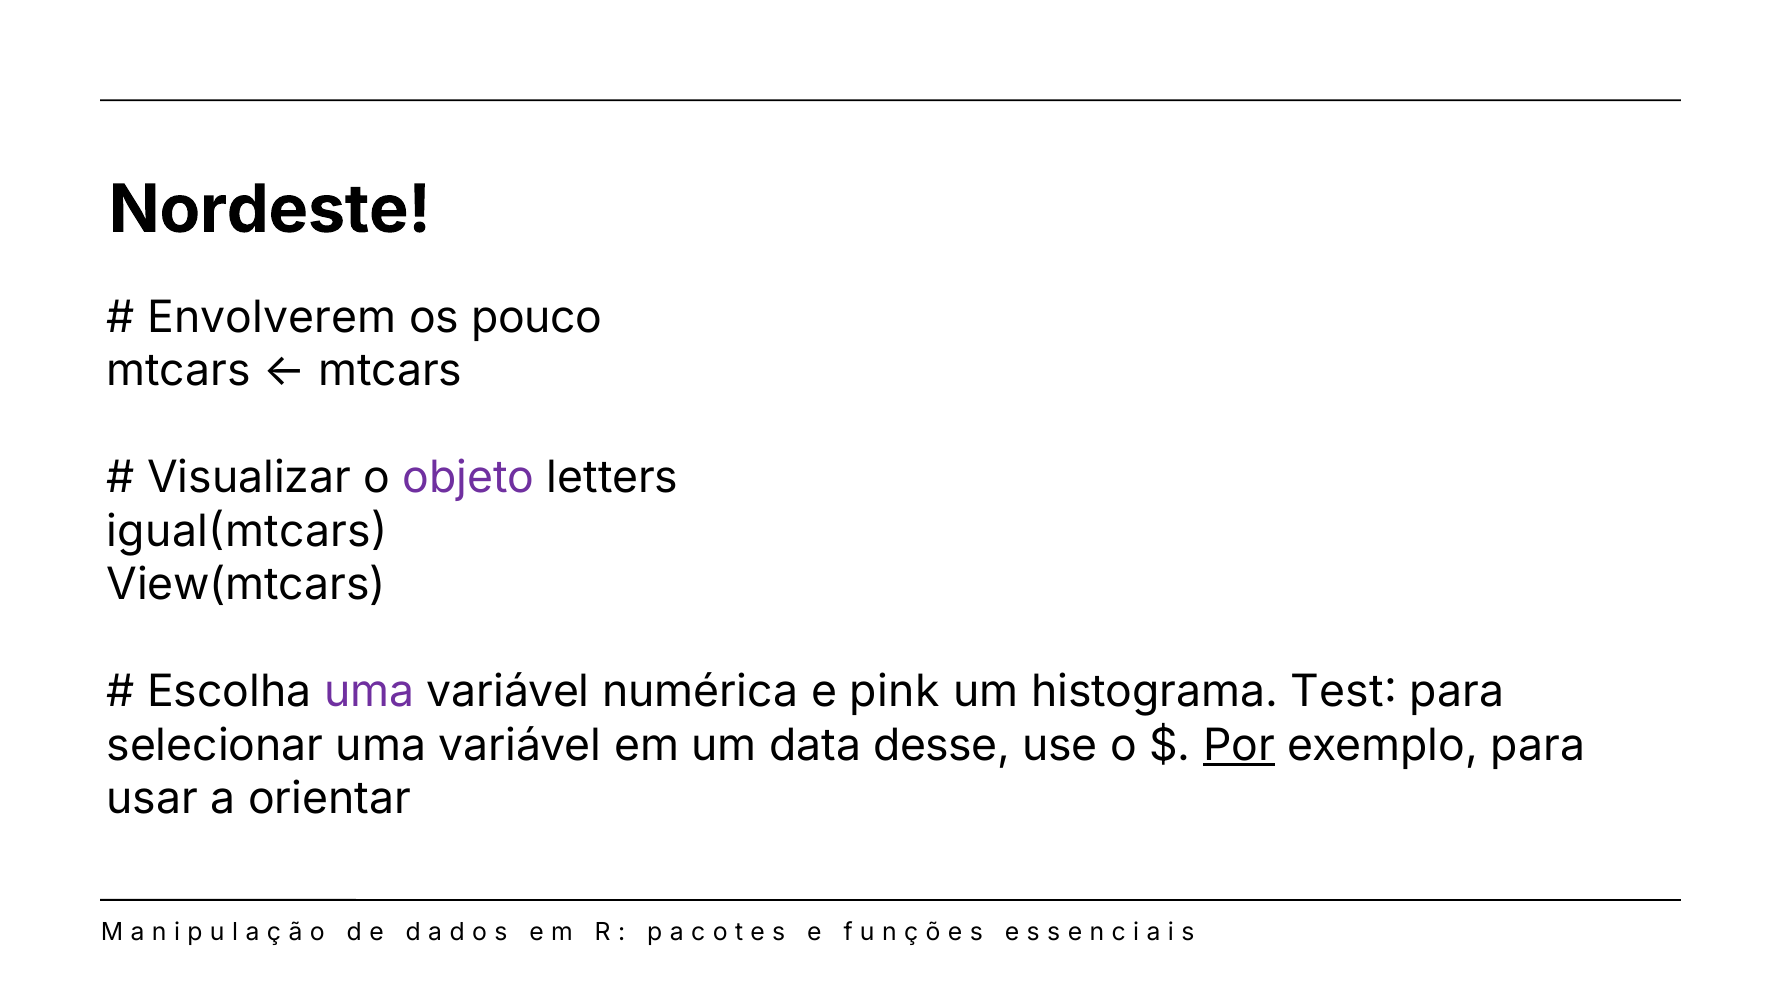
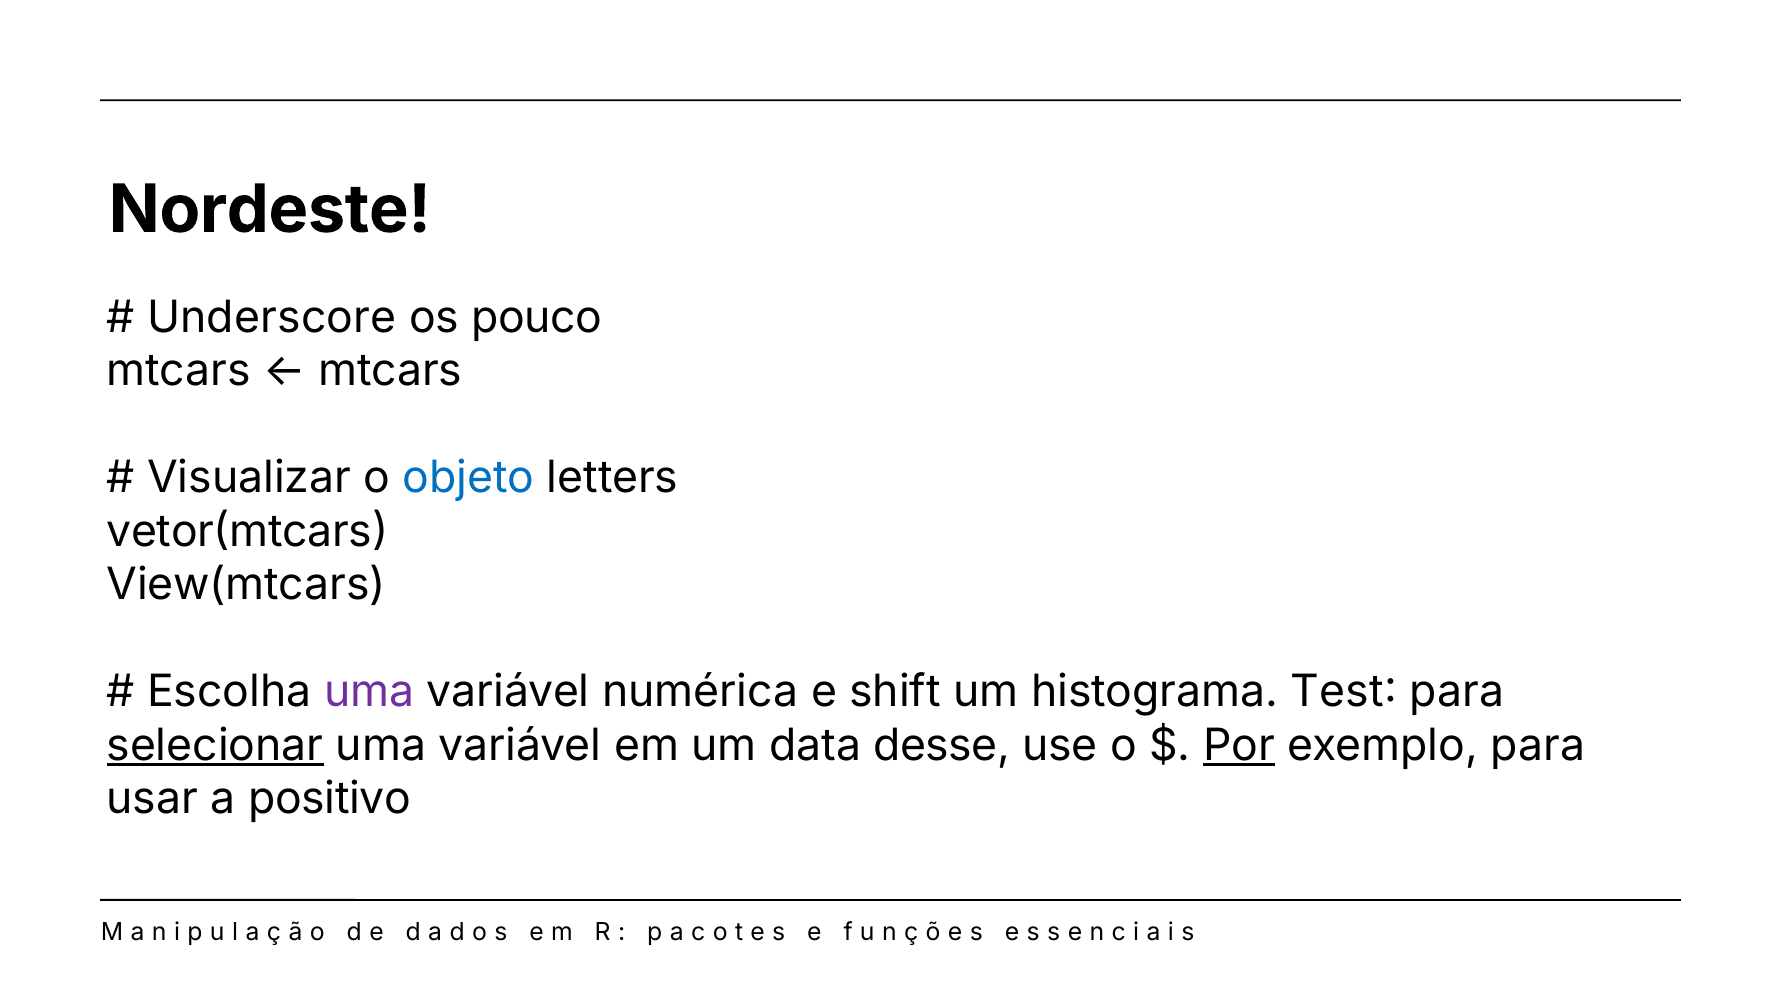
Envolverem: Envolverem -> Underscore (272, 318)
objeto colour: purple -> blue (469, 478)
igual(mtcars: igual(mtcars -> vetor(mtcars (247, 531)
pink: pink -> shift (895, 692)
selecionar underline: none -> present (215, 745)
orientar: orientar -> positivo (330, 799)
